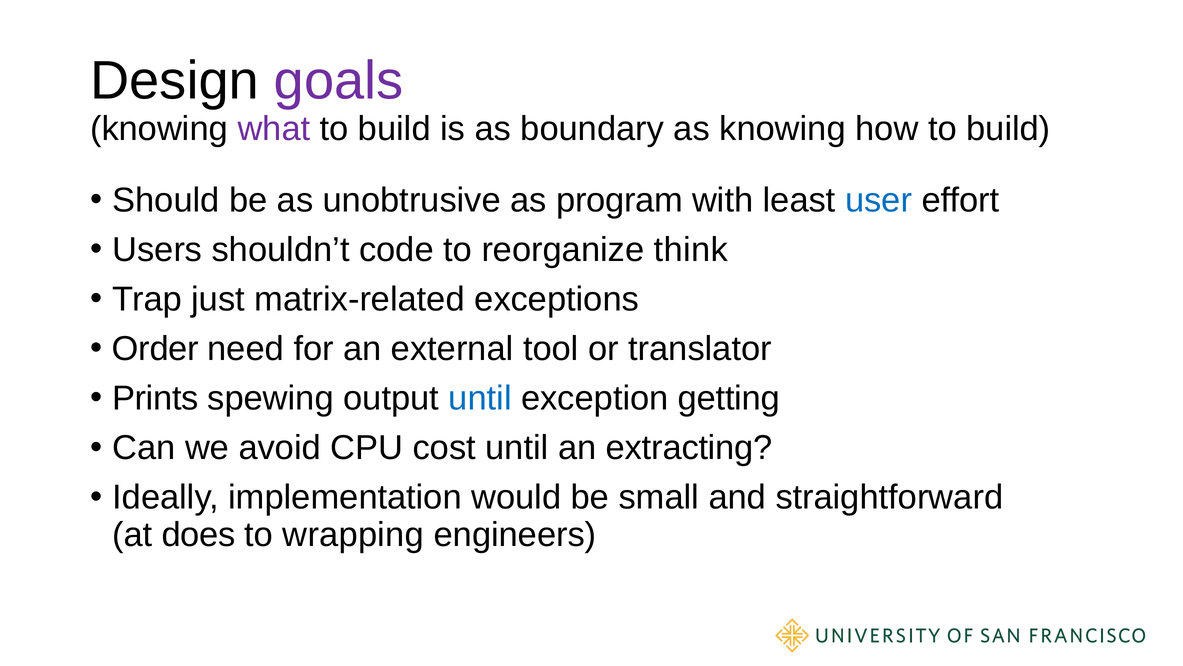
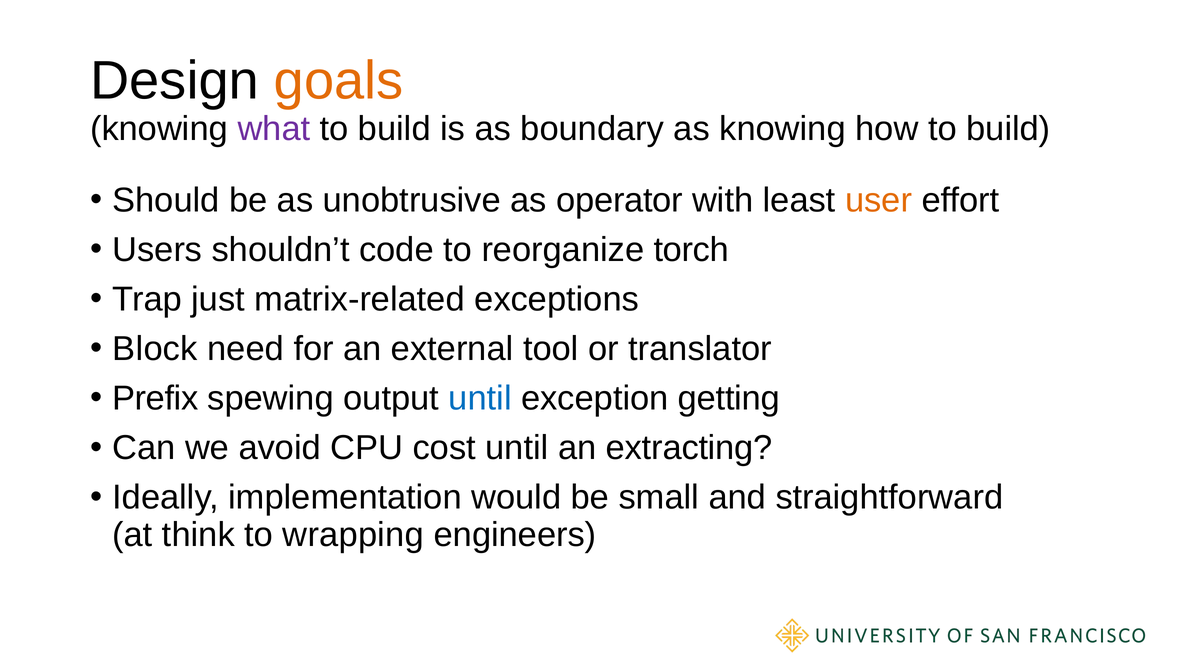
goals colour: purple -> orange (339, 81)
program: program -> operator (620, 200)
user colour: blue -> orange (879, 200)
think: think -> torch (691, 249)
Order: Order -> Block (155, 349)
Prints: Prints -> Prefix (155, 398)
does: does -> think (198, 534)
